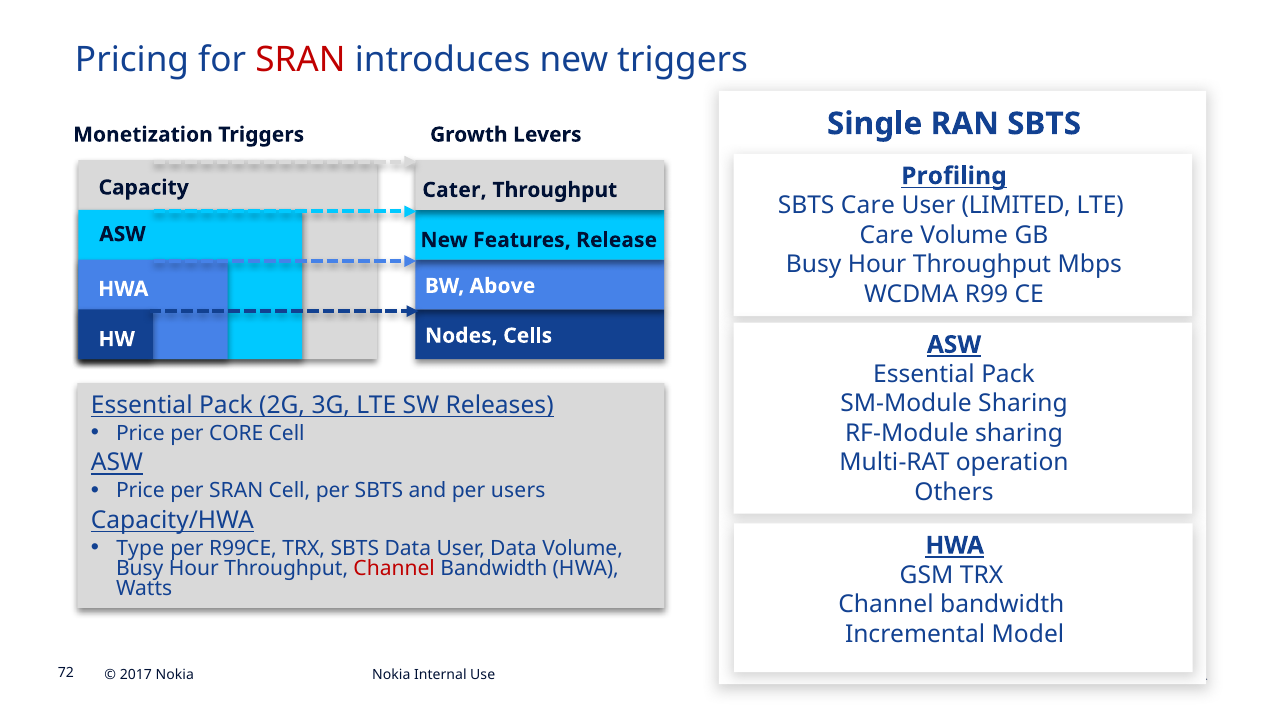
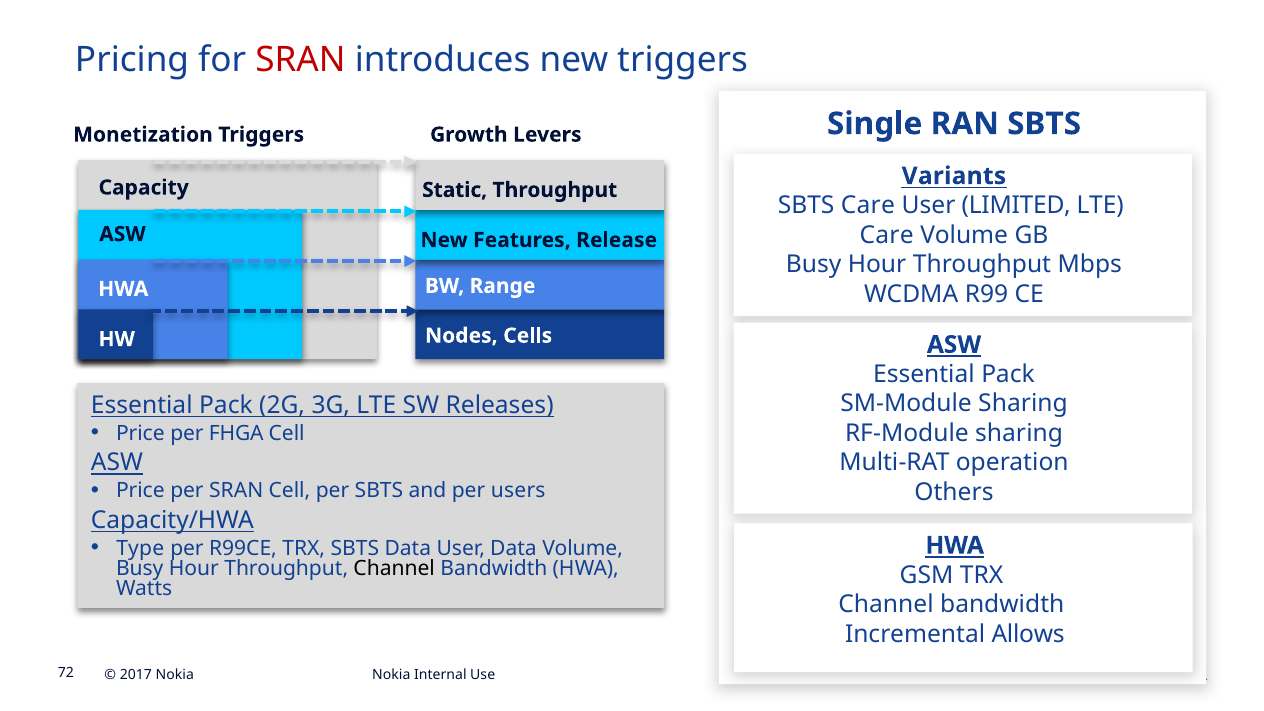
Profiling: Profiling -> Variants (954, 176)
Cater: Cater -> Static (455, 190)
Above: Above -> Range (502, 286)
CORE: CORE -> FHGA (236, 433)
Channel colour: red -> black (394, 569)
Model: Model -> Allows (1028, 634)
